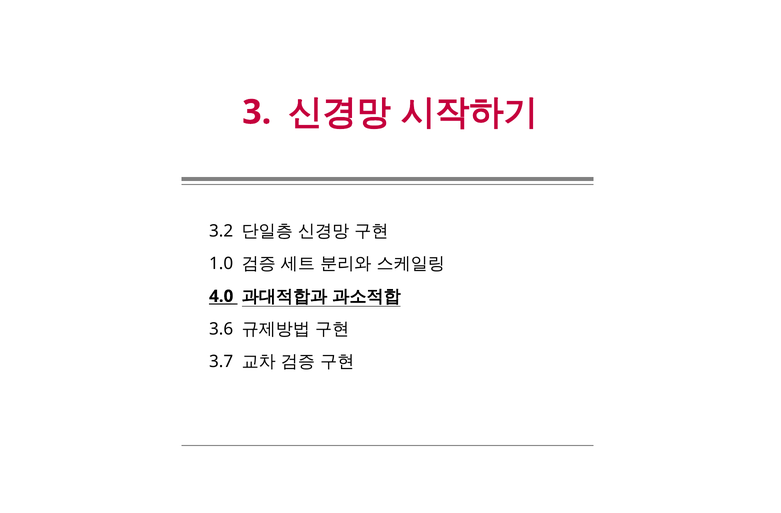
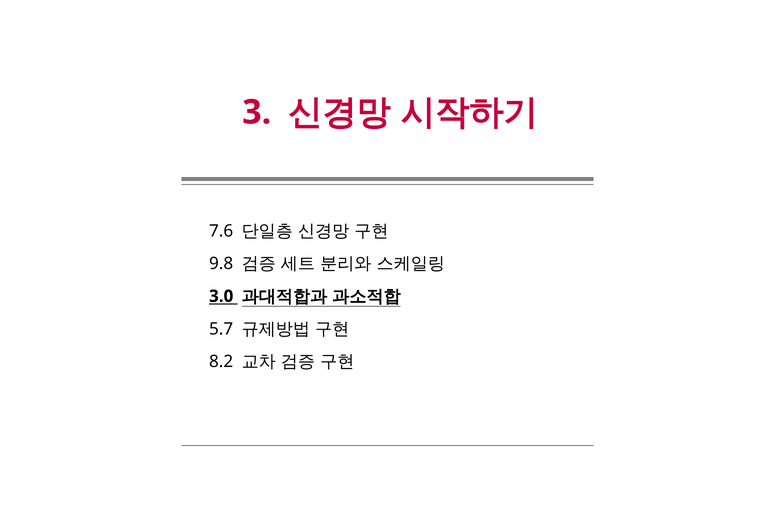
3.2: 3.2 -> 7.6 (221, 231)
1.0: 1.0 -> 9.8 (221, 264)
4.0: 4.0 -> 3.0 (221, 296)
3.6: 3.6 -> 5.7 (221, 329)
3.7: 3.7 -> 8.2 (221, 362)
